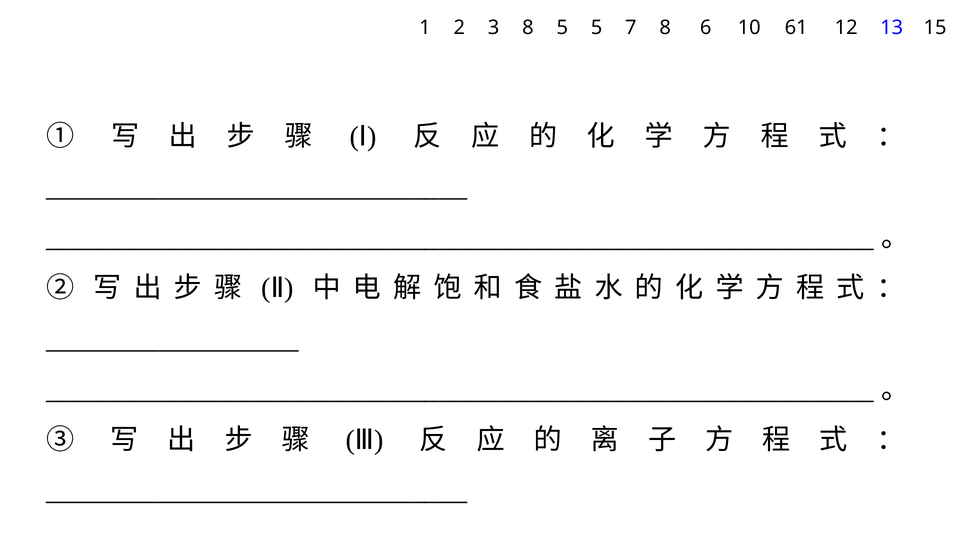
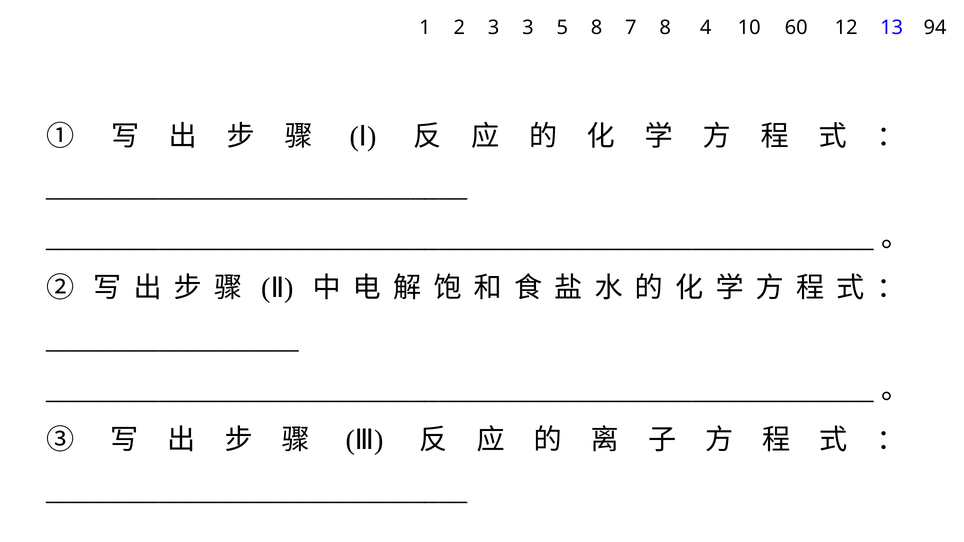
3 8: 8 -> 3 (528, 28)
5 5: 5 -> 8 (597, 28)
6: 6 -> 4 (706, 28)
61: 61 -> 60 (796, 28)
15: 15 -> 94 (935, 28)
